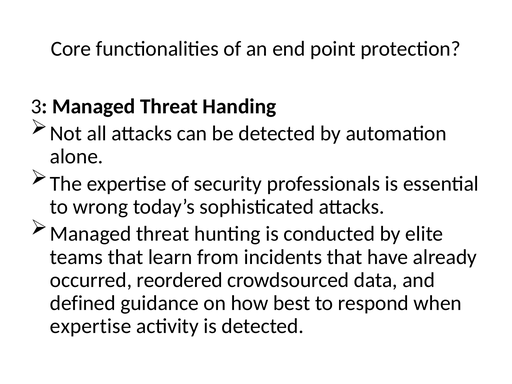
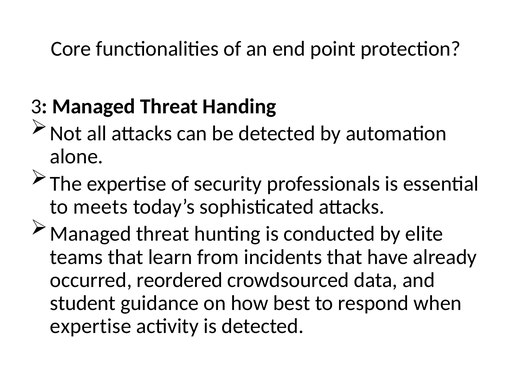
wrong: wrong -> meets (100, 207)
defined: defined -> student (83, 303)
